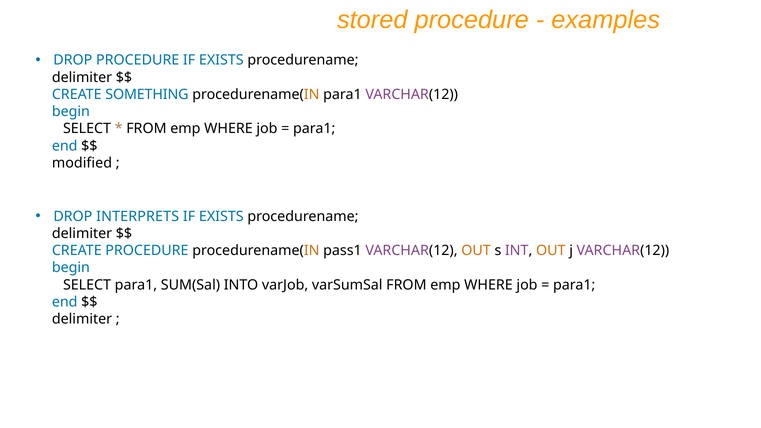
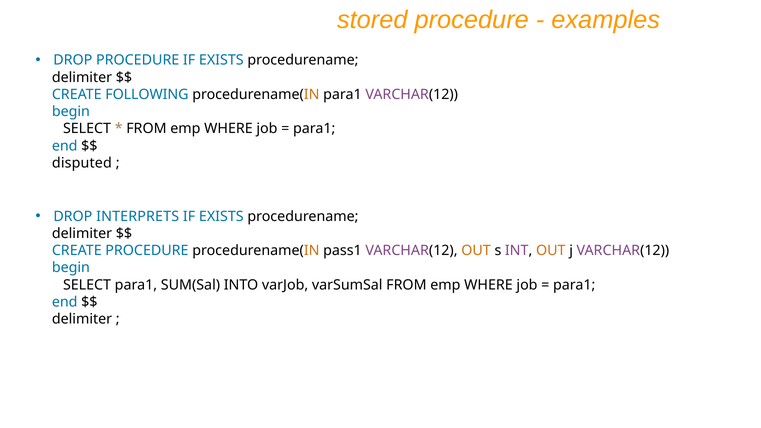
SOMETHING: SOMETHING -> FOLLOWING (147, 94)
modified: modified -> disputed (82, 163)
